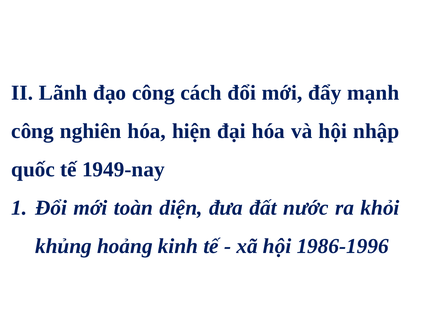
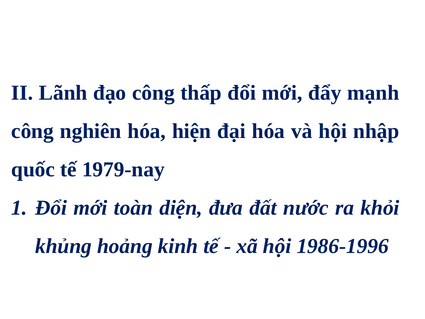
cách: cách -> thấp (201, 93)
1949-nay: 1949-nay -> 1979-nay (123, 169)
